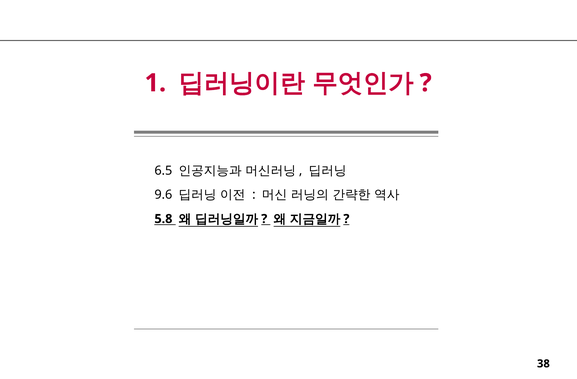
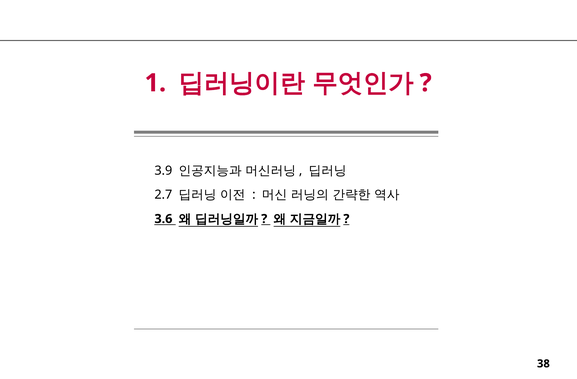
6.5: 6.5 -> 3.9 (163, 171)
9.6: 9.6 -> 2.7 (163, 195)
5.8: 5.8 -> 3.6 (163, 219)
